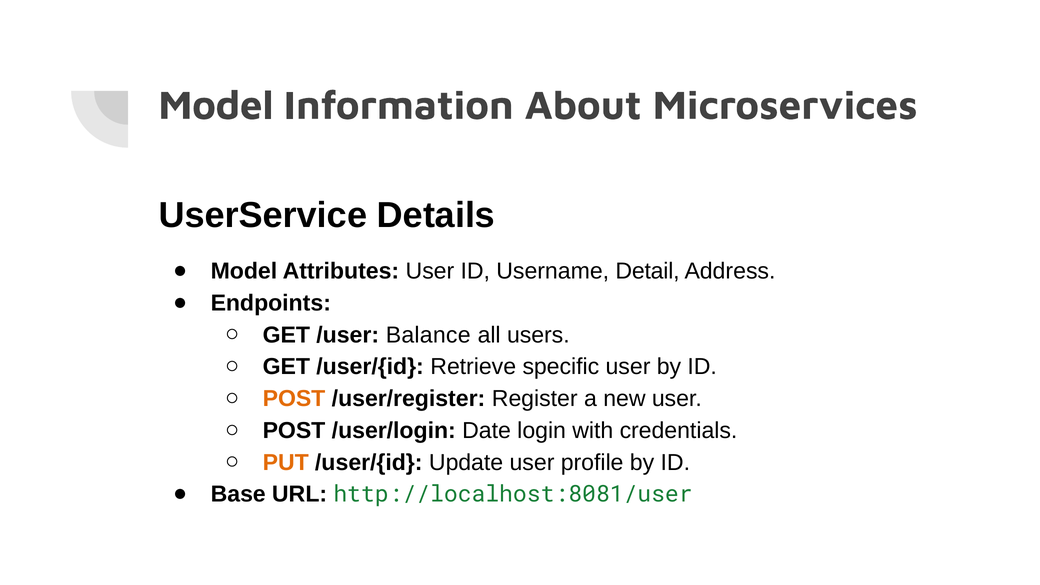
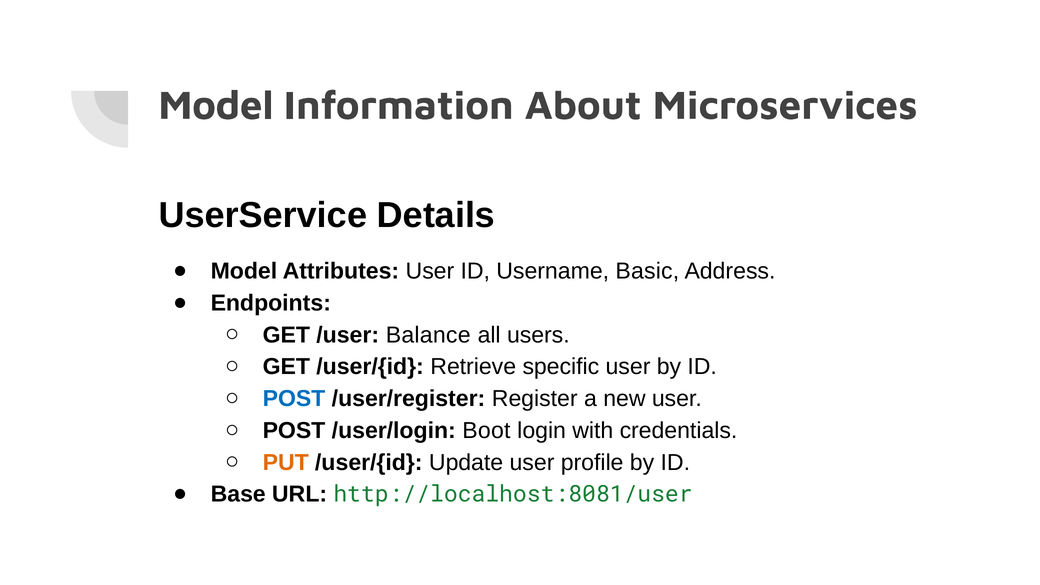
Detail: Detail -> Basic (647, 271)
POST colour: orange -> blue (294, 399)
Date: Date -> Boot (486, 431)
